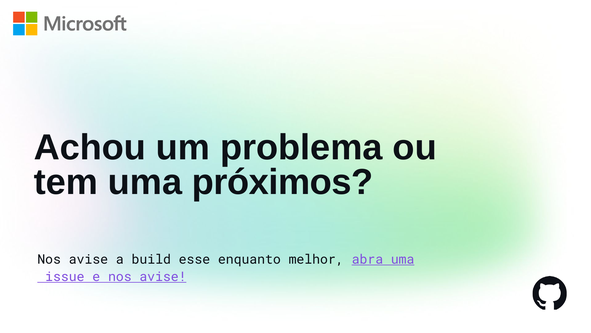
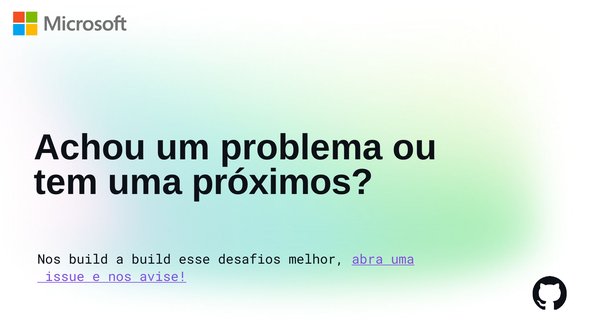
avise: avise -> build (88, 259)
enquanto: enquanto -> desafios (249, 259)
